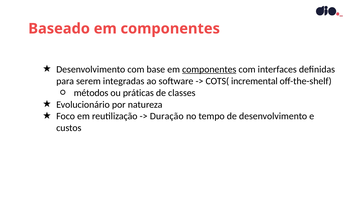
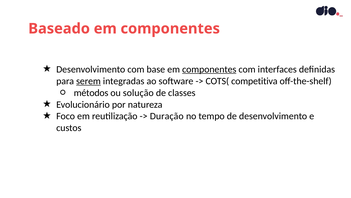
serem underline: none -> present (88, 81)
incremental: incremental -> competitiva (254, 81)
práticas: práticas -> solução (138, 93)
